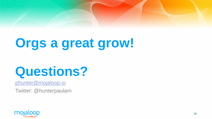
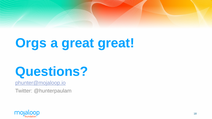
great grow: grow -> great (116, 43)
